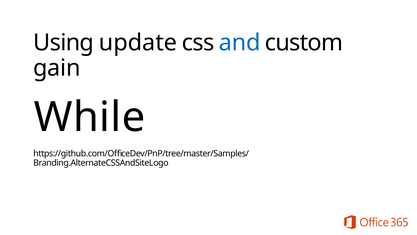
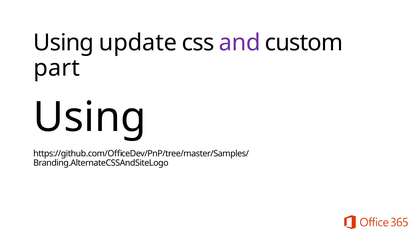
and colour: blue -> purple (240, 43)
gain: gain -> part (57, 68)
While: While -> Using (90, 117)
